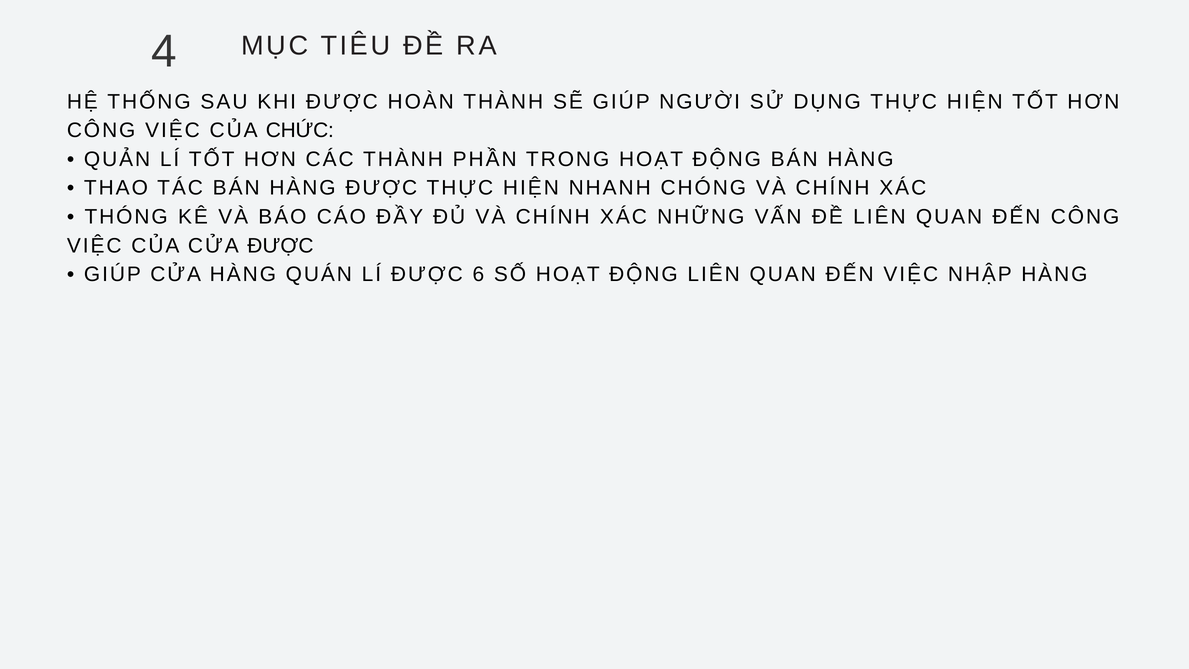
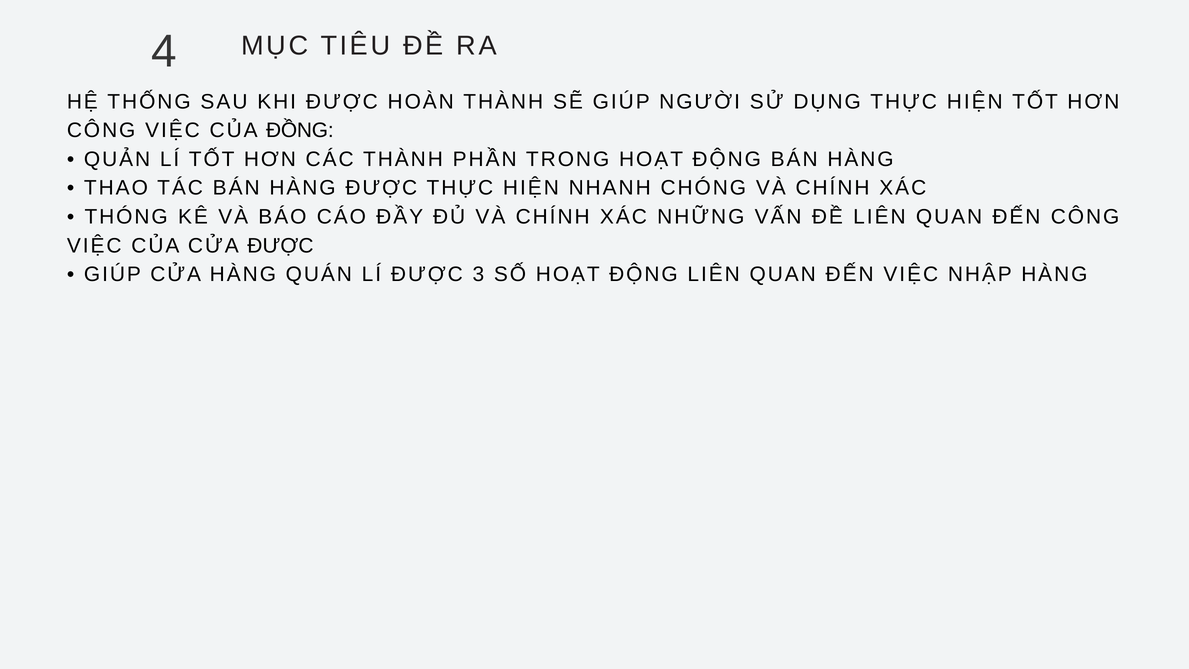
CHỨC: CHỨC -> ĐỒNG (300, 130)
6: 6 -> 3 (478, 274)
